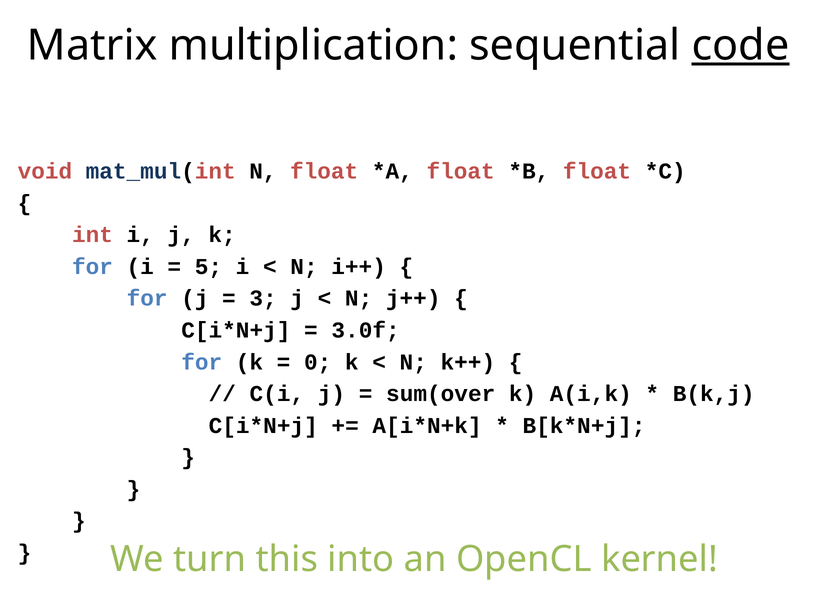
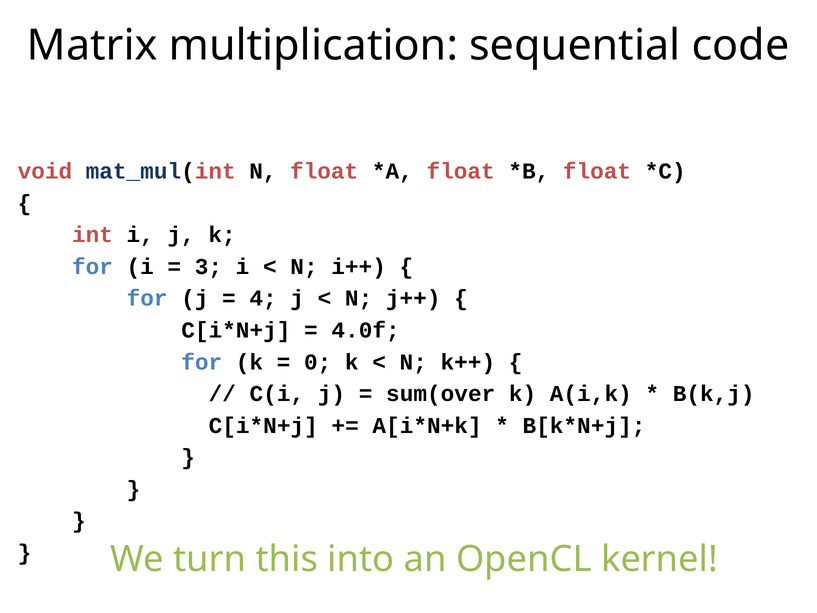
code underline: present -> none (741, 45)
5: 5 -> 3 (208, 267)
3: 3 -> 4 (263, 298)
3.0f: 3.0f -> 4.0f (366, 330)
